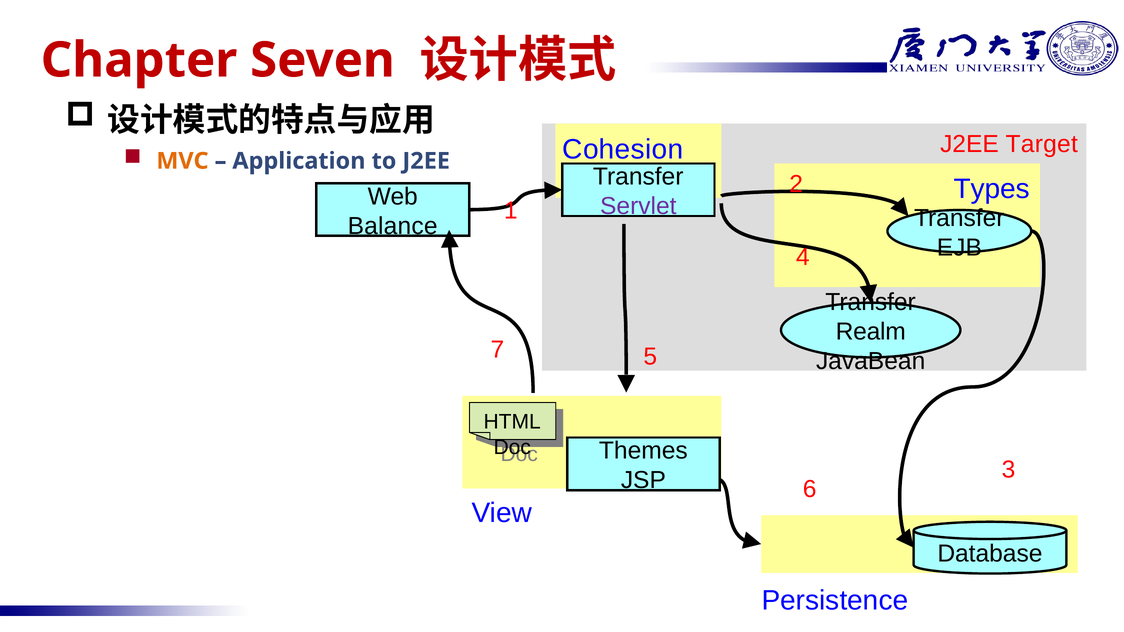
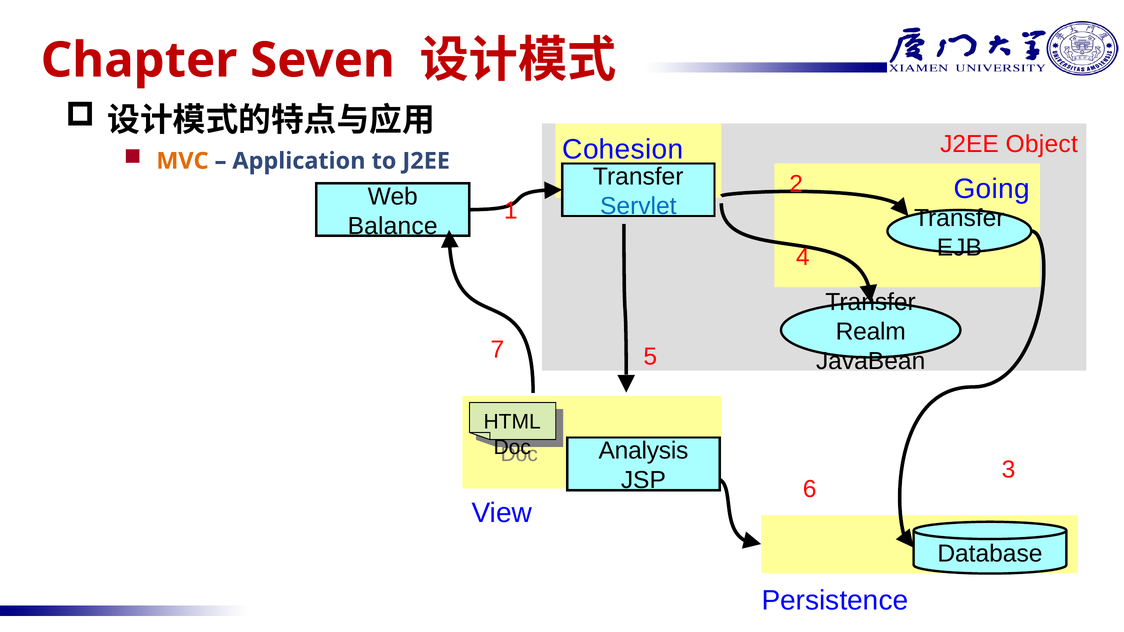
Target: Target -> Object (1042, 144)
Types: Types -> Going (992, 189)
Servlet colour: purple -> blue (638, 206)
Themes: Themes -> Analysis (643, 451)
